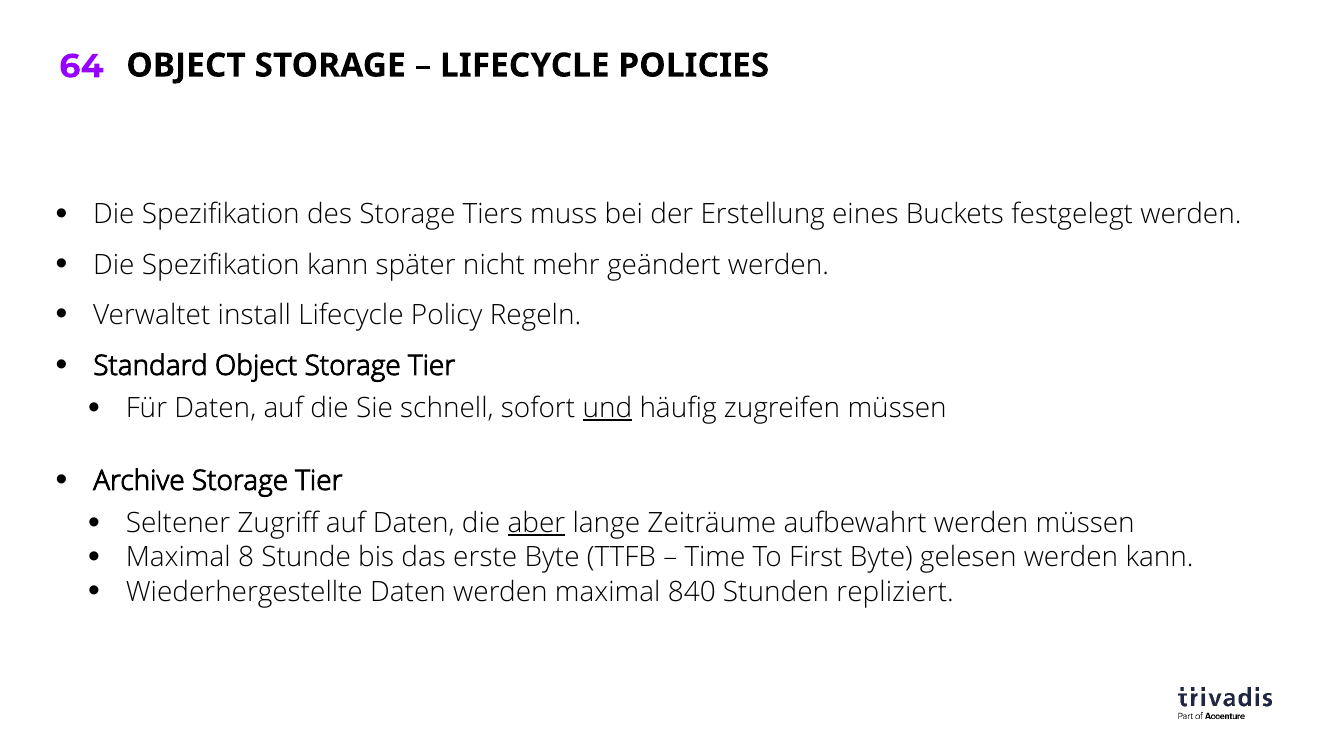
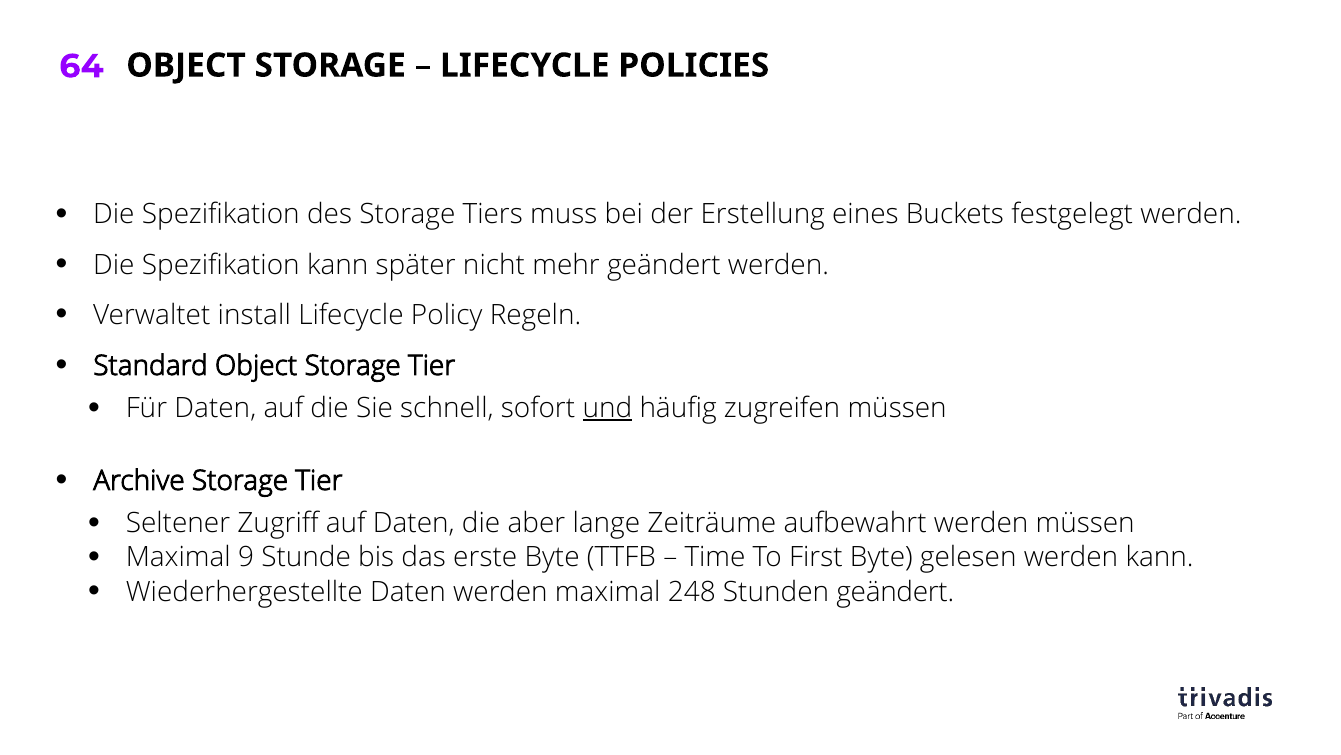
aber underline: present -> none (536, 523)
8: 8 -> 9 (246, 557)
840: 840 -> 248 (692, 591)
Stunden repliziert: repliziert -> geändert (895, 591)
